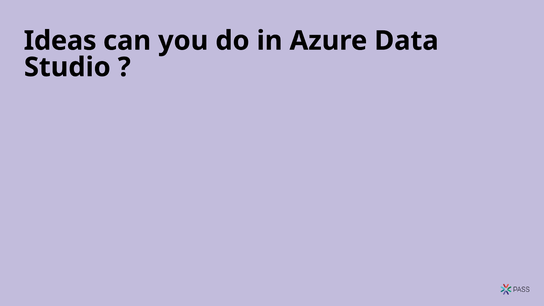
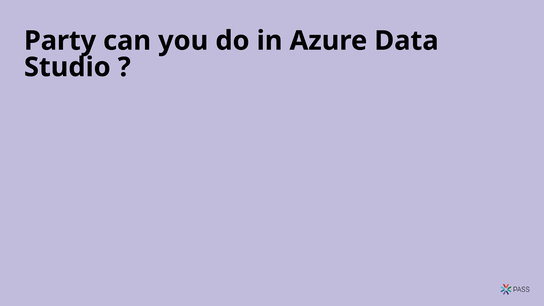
Ideas: Ideas -> Party (60, 41)
